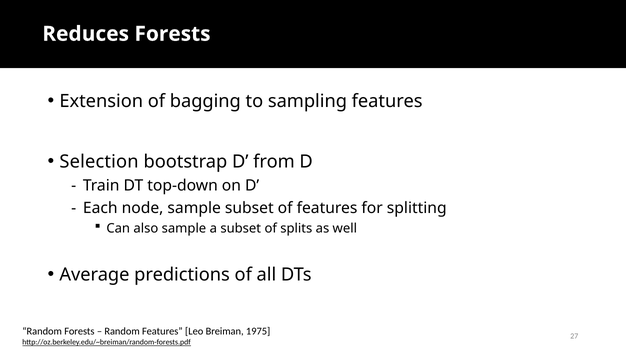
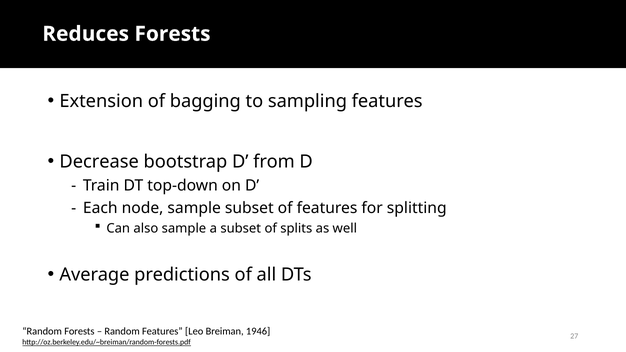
Selection: Selection -> Decrease (99, 162)
1975: 1975 -> 1946 (258, 332)
